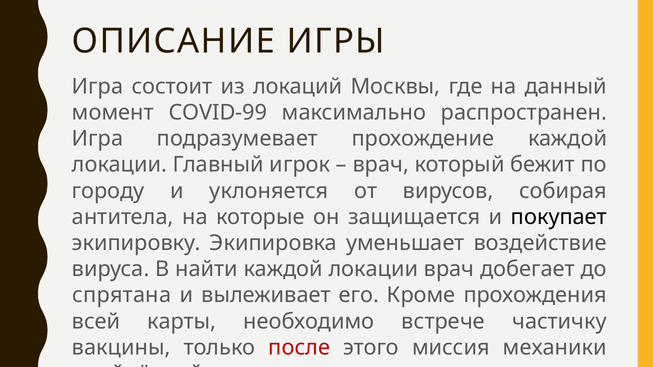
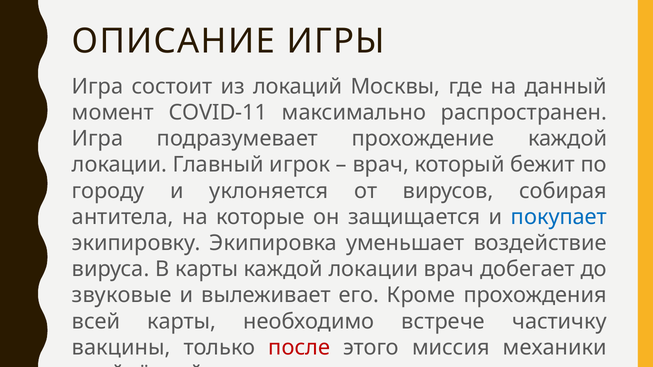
COVID-99: COVID-99 -> COVID-11 (218, 113)
покупает colour: black -> blue (559, 217)
В найти: найти -> карты (207, 269)
спрятана: спрятана -> звуковые (122, 296)
